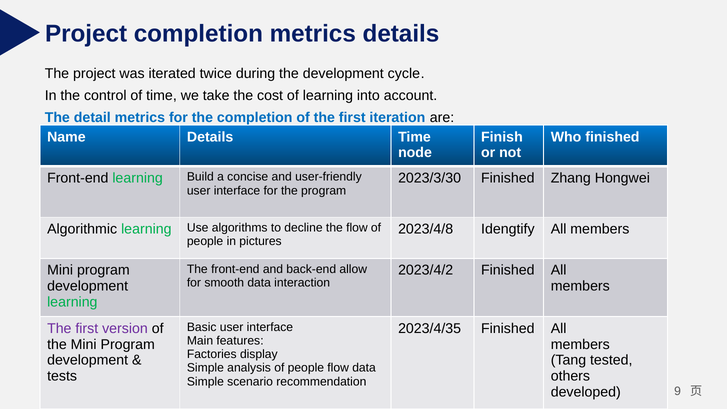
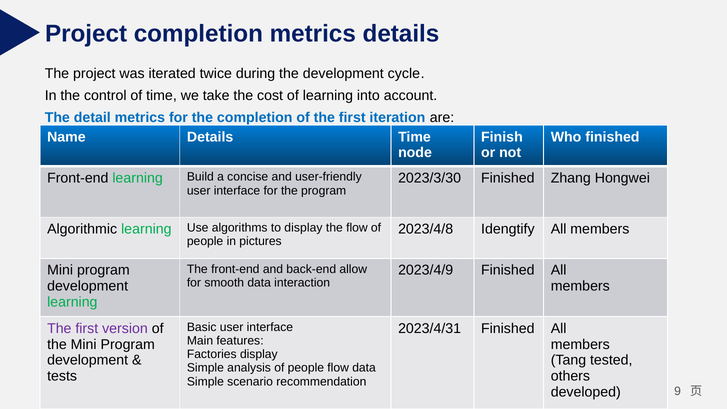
to decline: decline -> display (303, 228)
2023/4/2: 2023/4/2 -> 2023/4/9 (426, 270)
2023/4/35: 2023/4/35 -> 2023/4/31 (430, 328)
